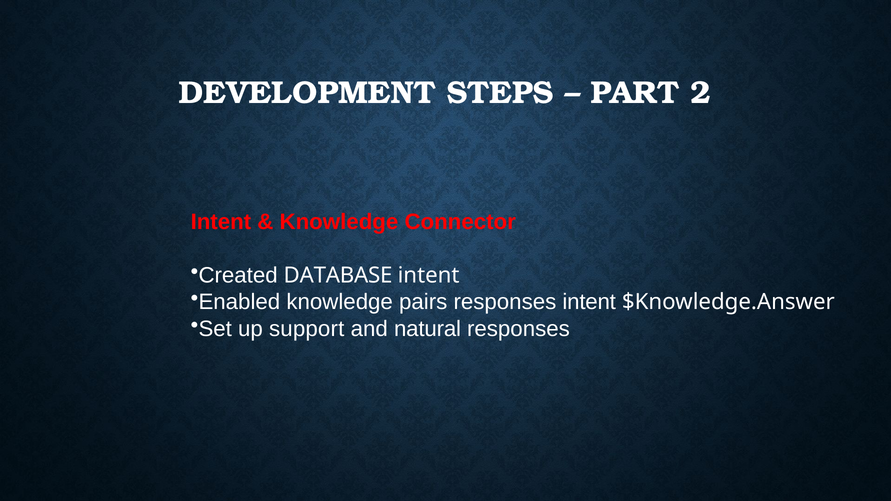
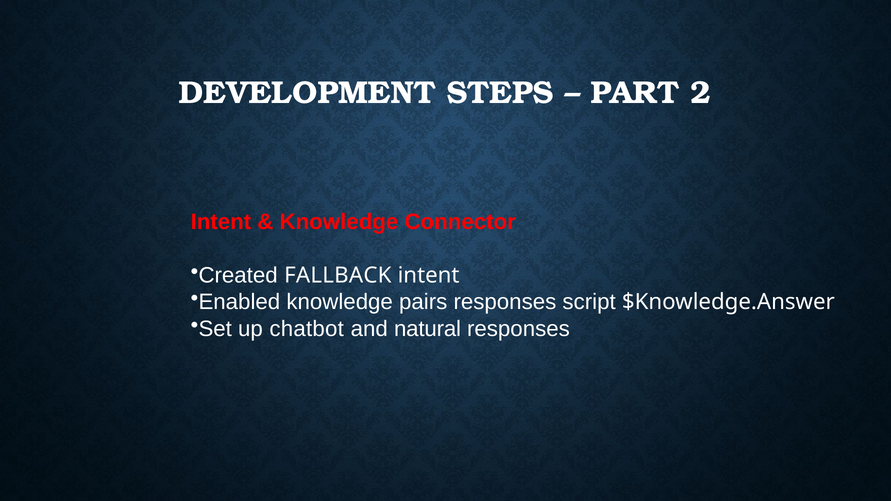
DATABASE: DATABASE -> FALLBACK (338, 275)
responses intent: intent -> script (589, 302)
support: support -> chatbot (307, 329)
